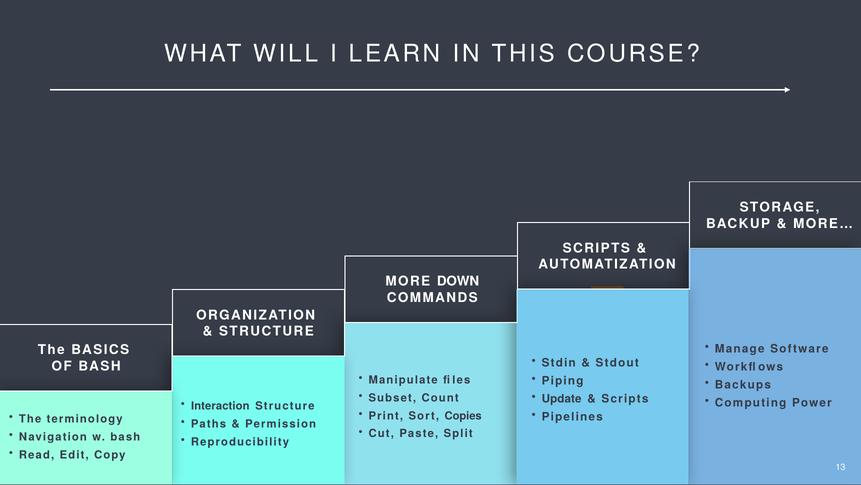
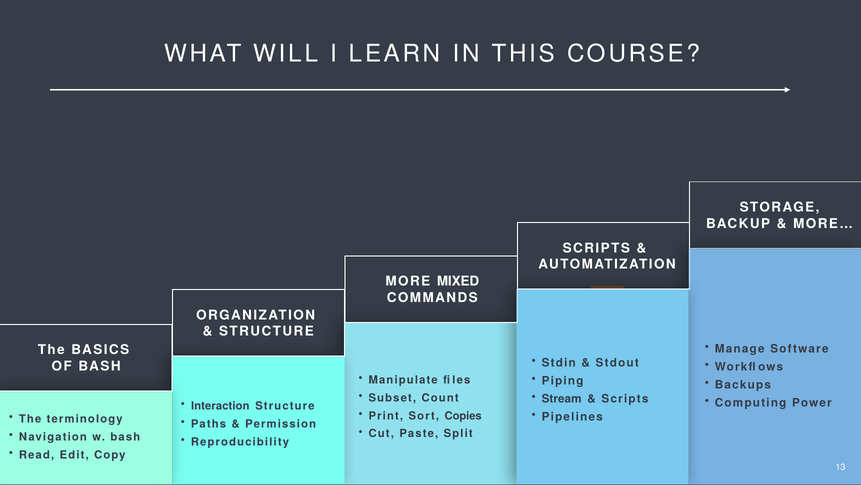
DOWN: DOWN -> MIXED (458, 281)
Update: Update -> Stream (562, 399)
